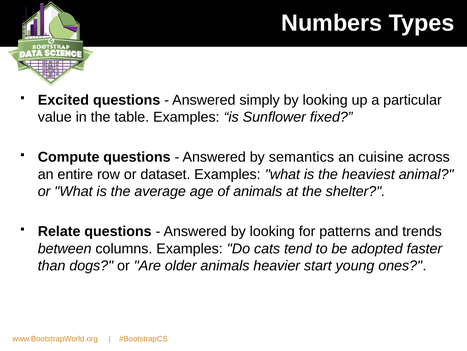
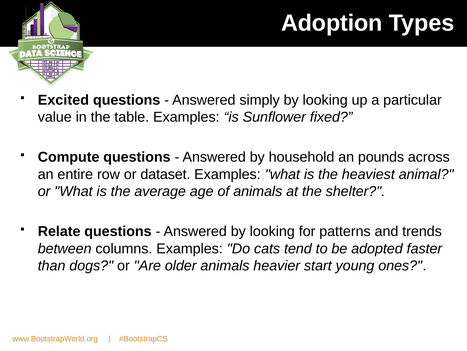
Numbers: Numbers -> Adoption (332, 23)
semantics: semantics -> household (302, 157)
cuisine: cuisine -> pounds (381, 157)
